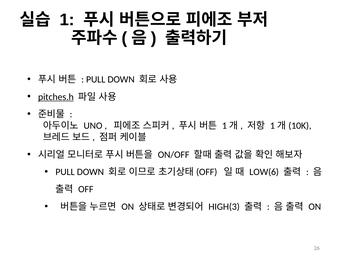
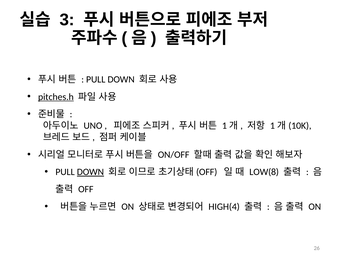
1: 1 -> 3 (67, 20)
DOWN underline: none -> present (90, 172)
LOW(6: LOW(6 -> LOW(8 (264, 172)
HIGH(3: HIGH(3 -> HIGH(4 (224, 207)
